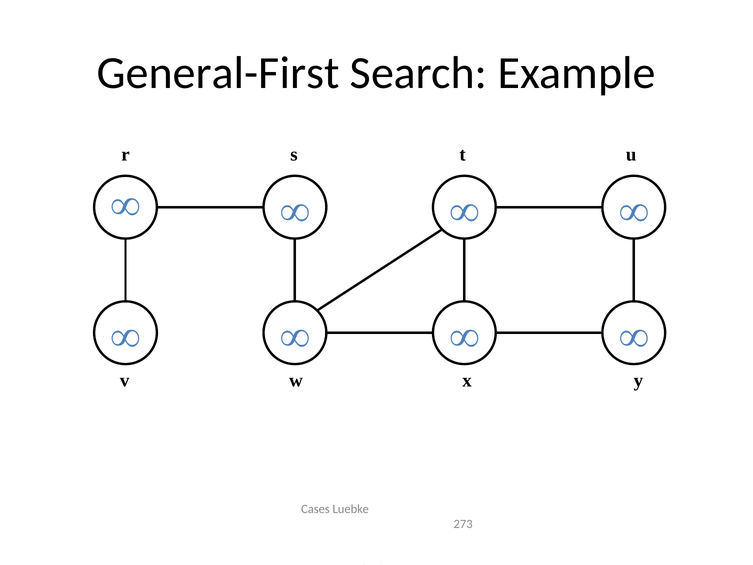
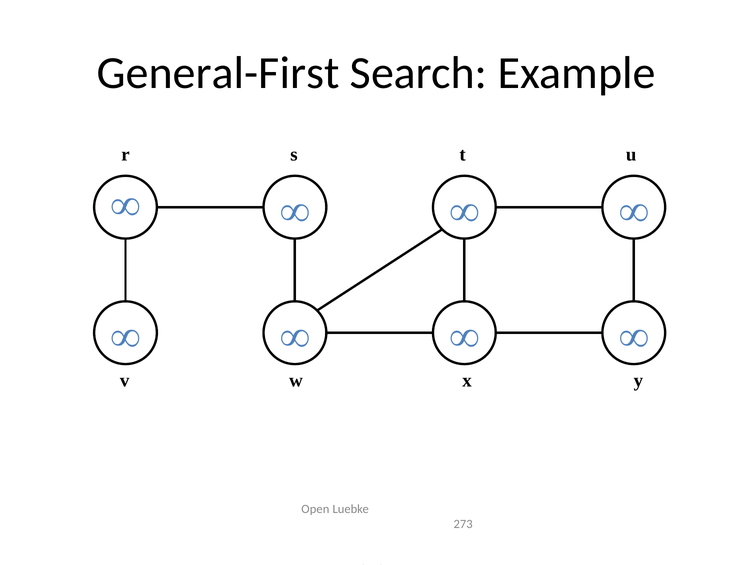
Cases: Cases -> Open (315, 509)
